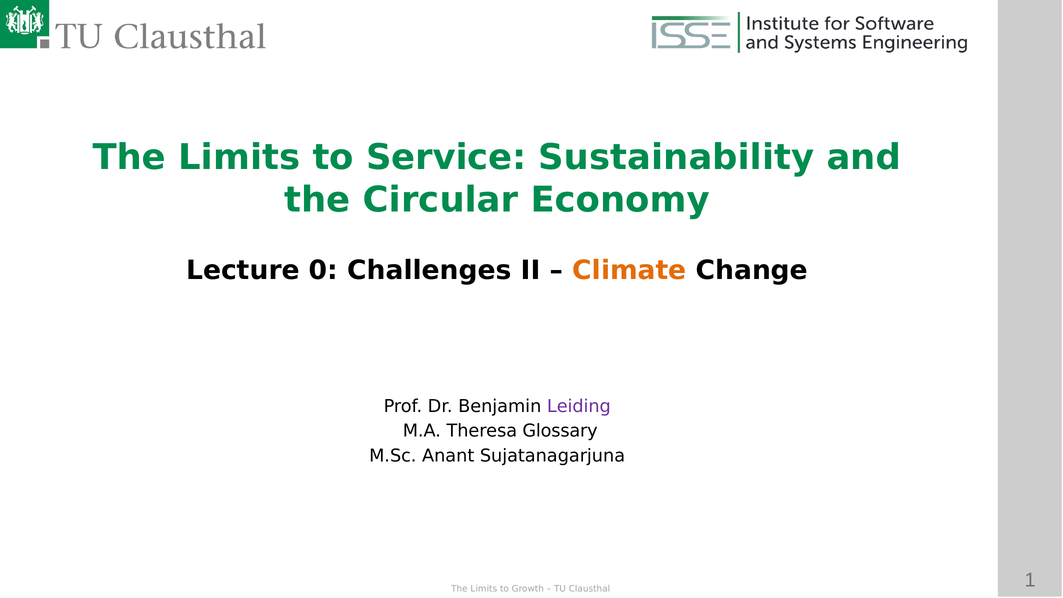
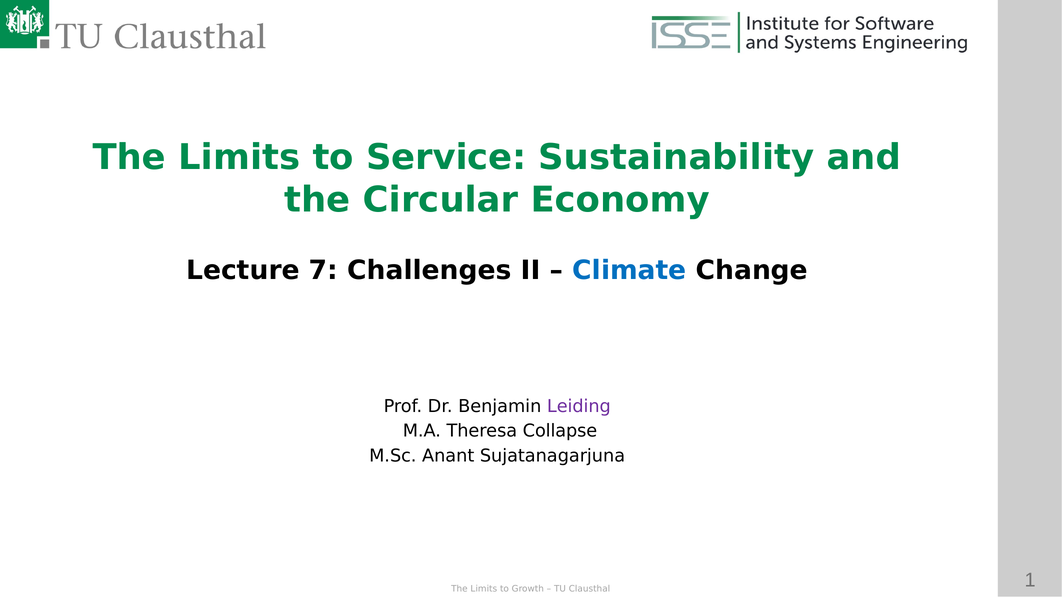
0: 0 -> 7 (324, 270)
Climate colour: orange -> blue (629, 270)
Glossary: Glossary -> Collapse (560, 431)
